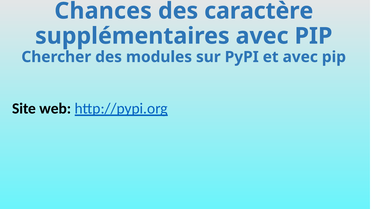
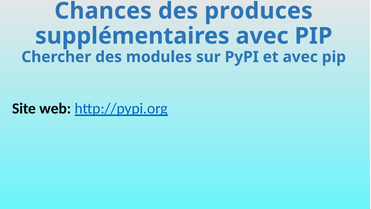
caractère: caractère -> produces (259, 11)
